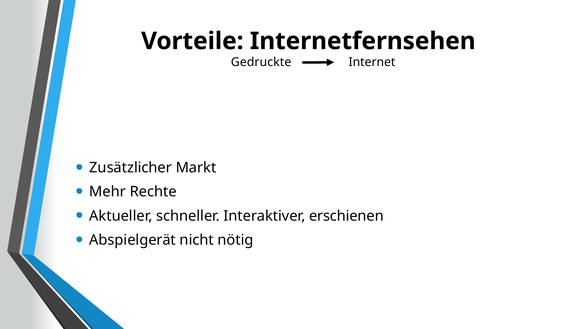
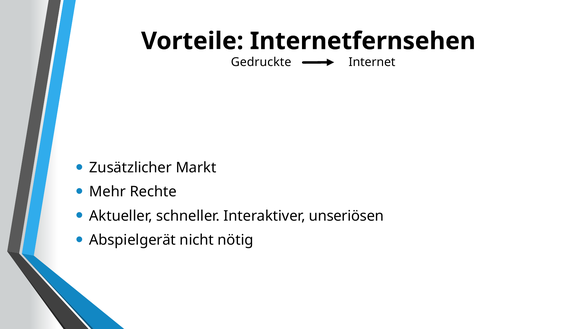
erschienen: erschienen -> unseriösen (346, 216)
